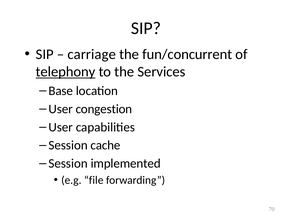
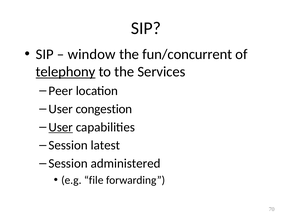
carriage: carriage -> window (92, 54)
Base: Base -> Peer (61, 91)
User underline: none -> present (61, 127)
cache: cache -> latest (105, 145)
implemented: implemented -> administered (126, 164)
